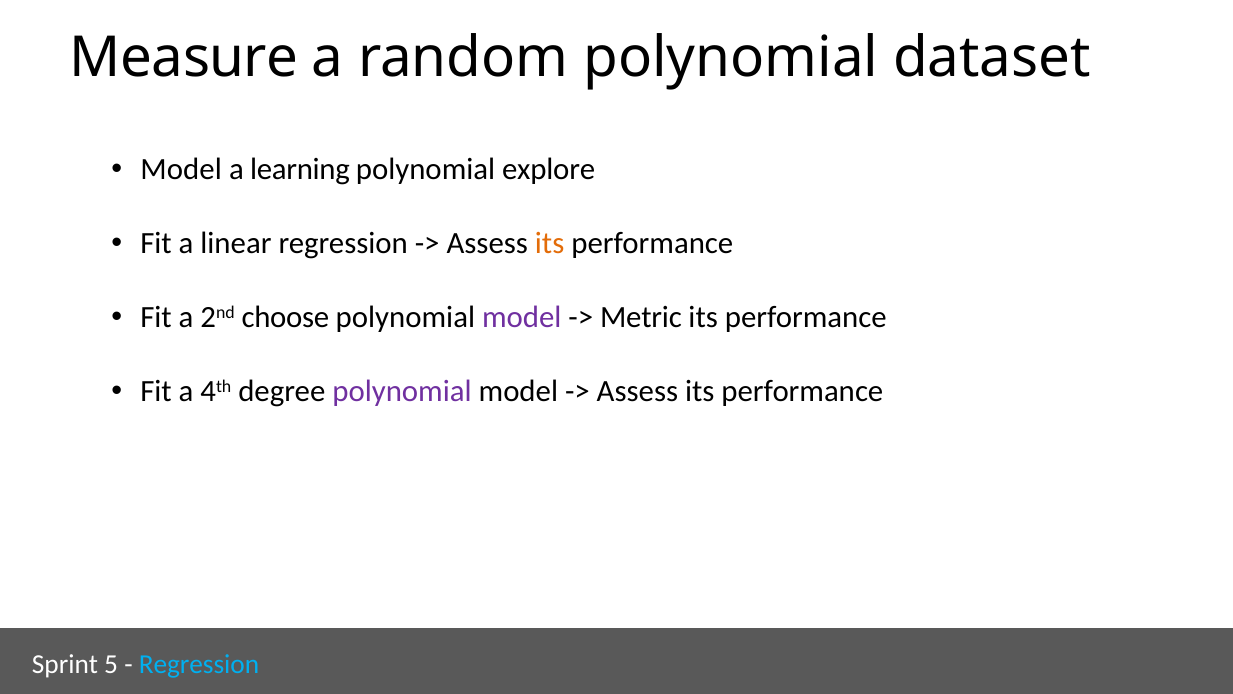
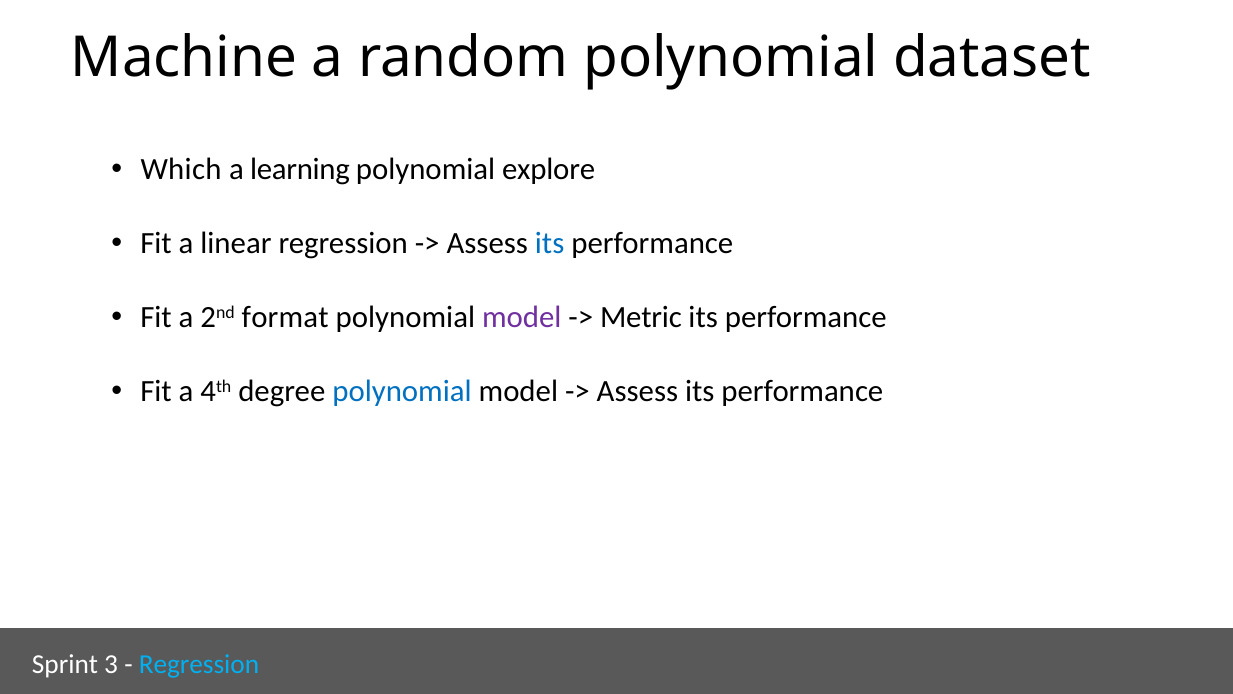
Measure: Measure -> Machine (184, 57)
Model: Model -> Which (181, 169)
its colour: orange -> blue (550, 243)
choose: choose -> format (285, 317)
polynomial colour: purple -> blue (402, 391)
5: 5 -> 3 (111, 664)
